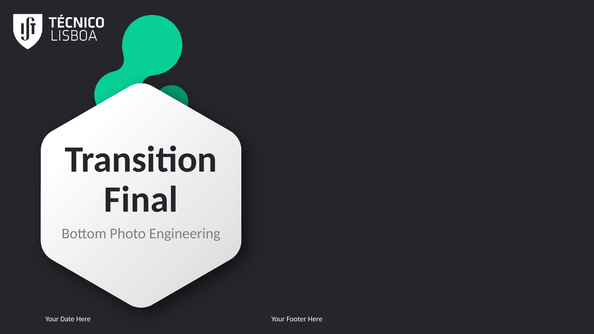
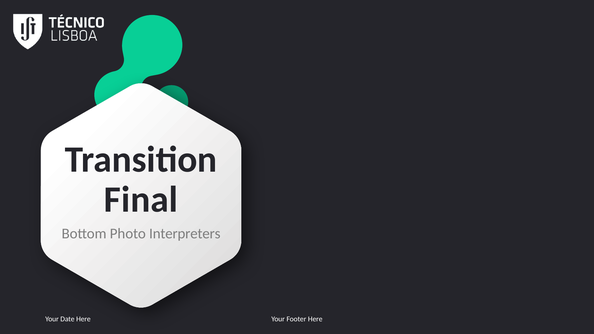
Engineering: Engineering -> Interpreters (185, 234)
